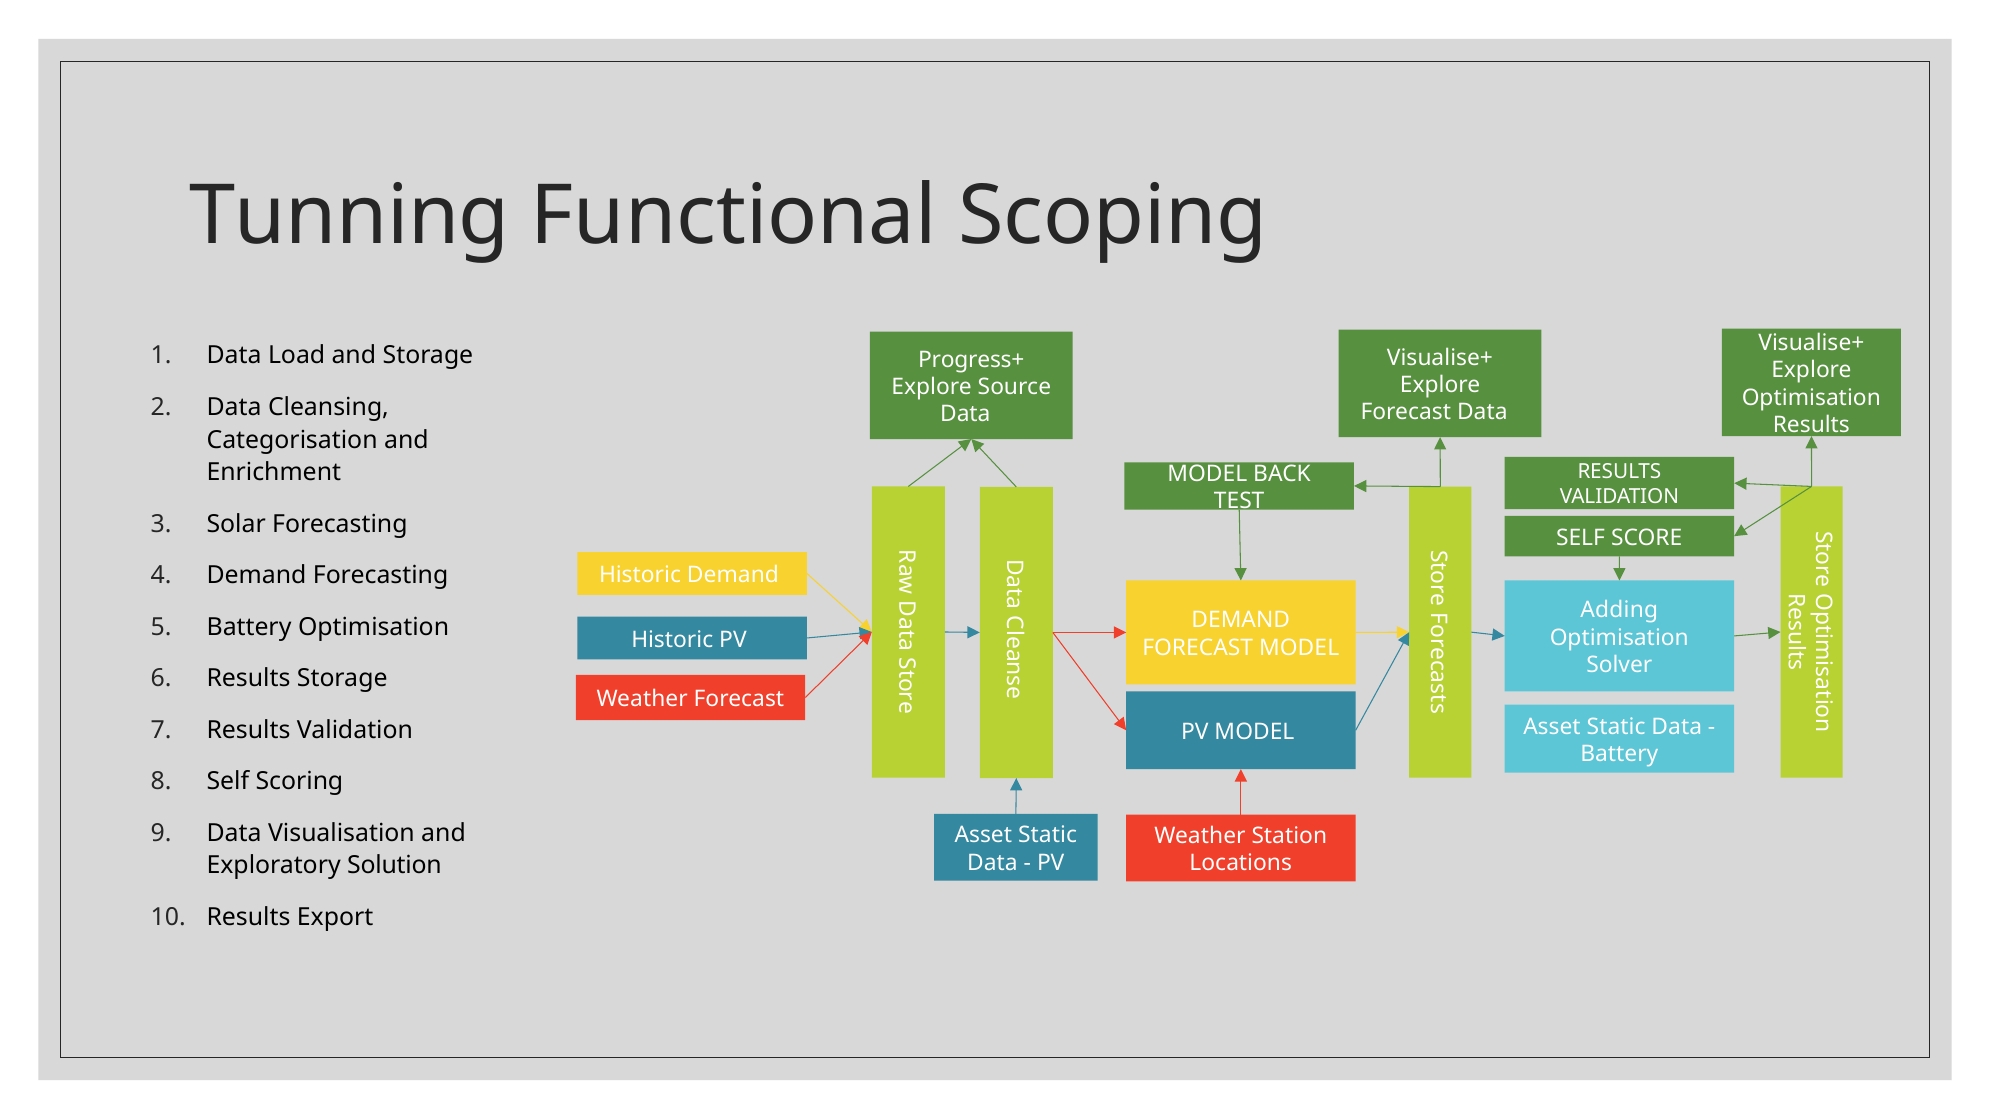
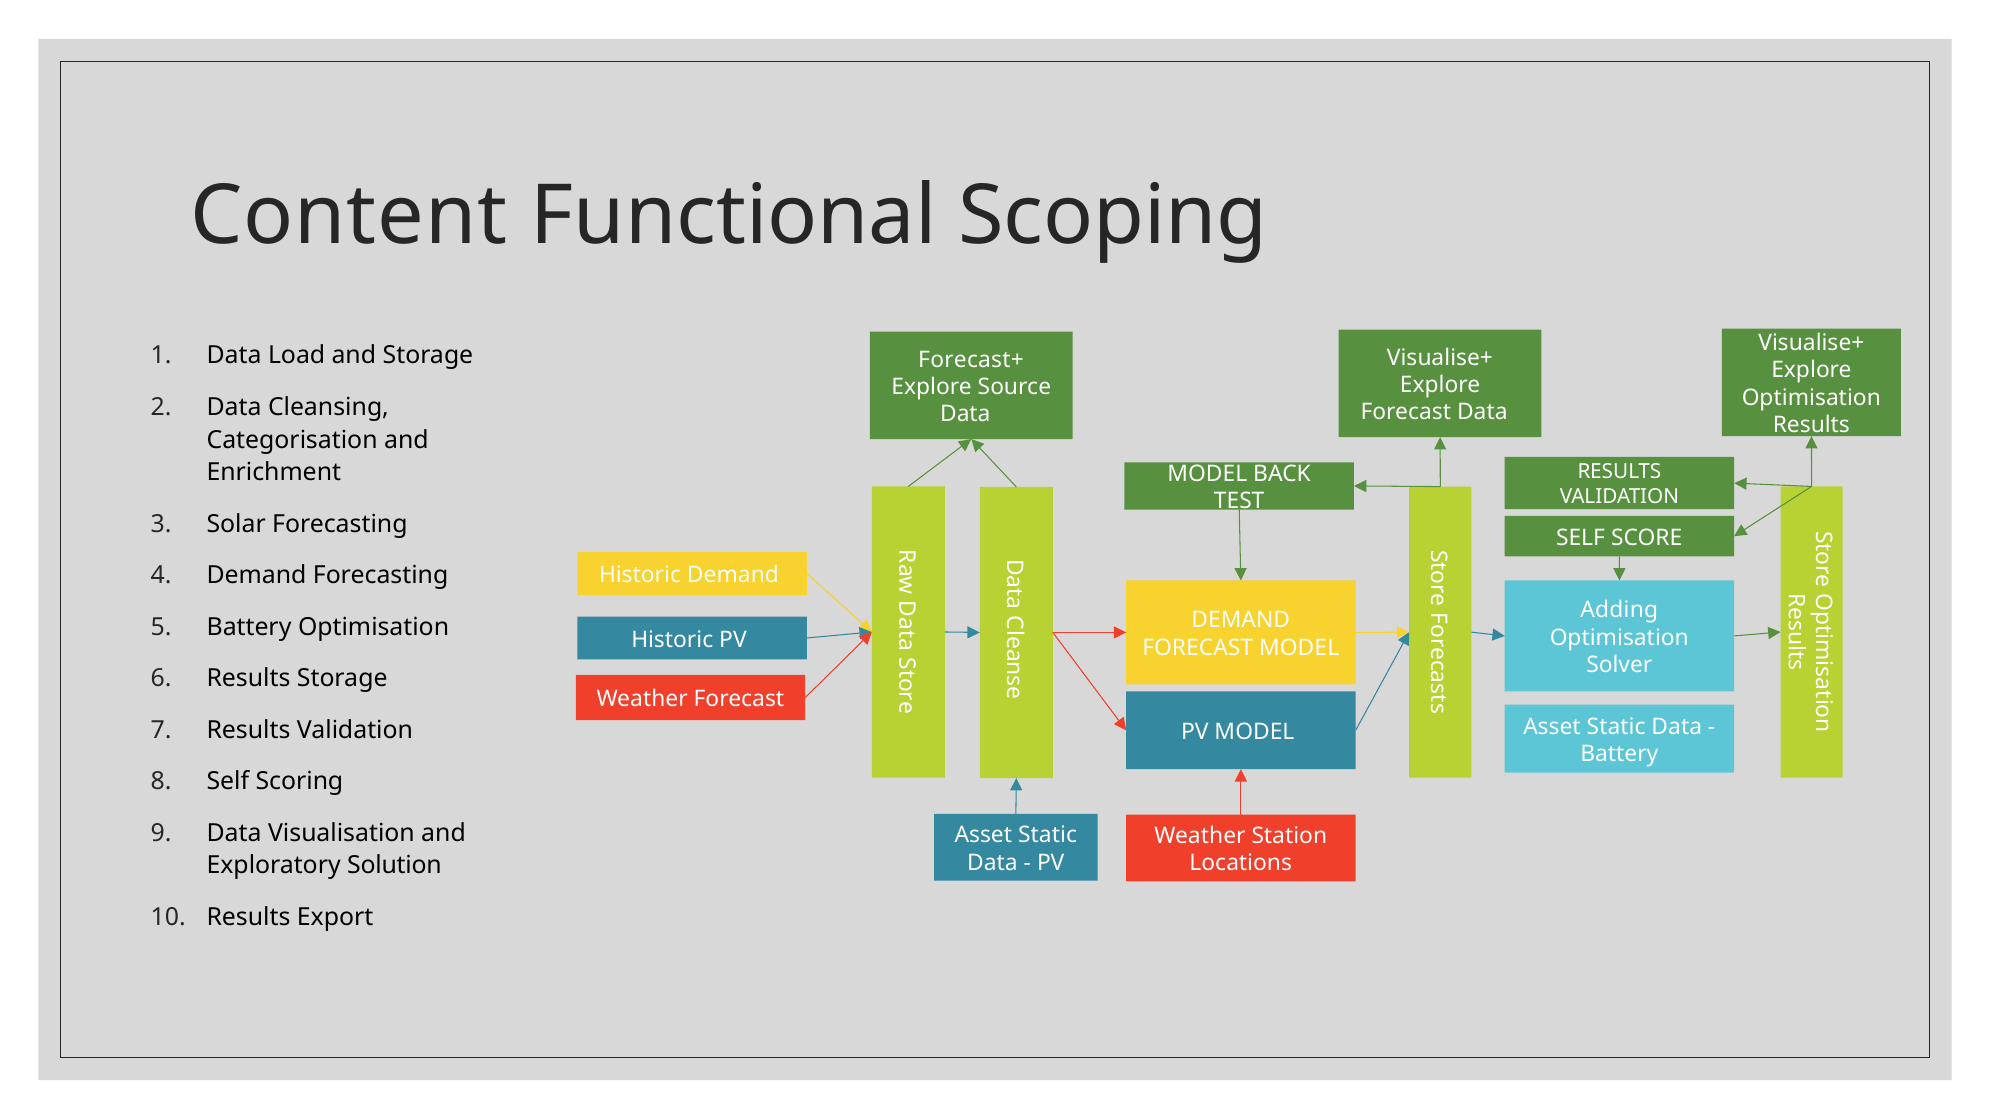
Tunning: Tunning -> Content (349, 216)
Progress+: Progress+ -> Forecast+ (971, 360)
